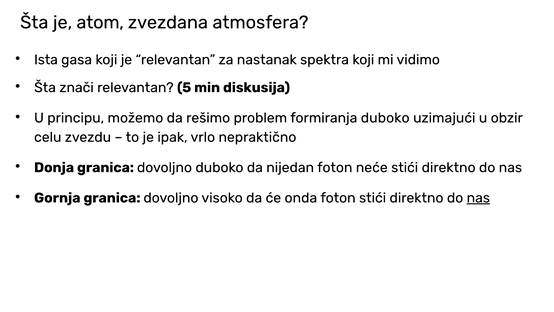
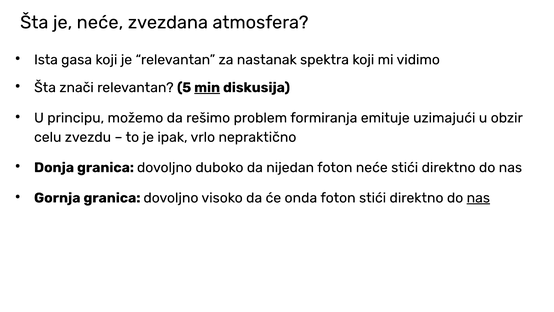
je atom: atom -> neće (100, 22)
min underline: none -> present (207, 87)
formiranja duboko: duboko -> emituje (385, 118)
